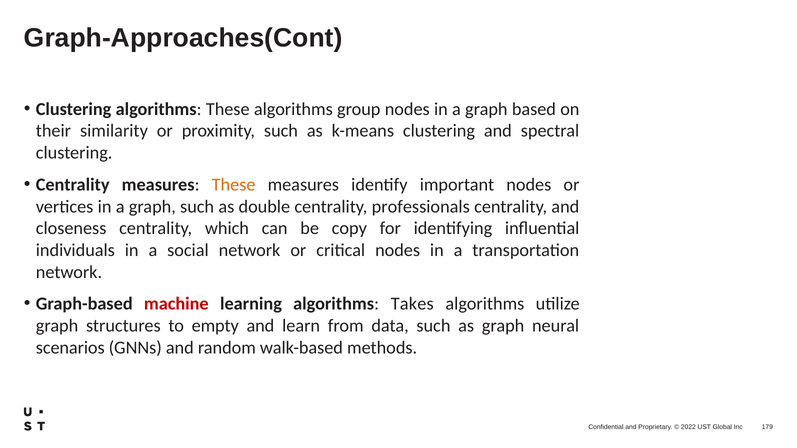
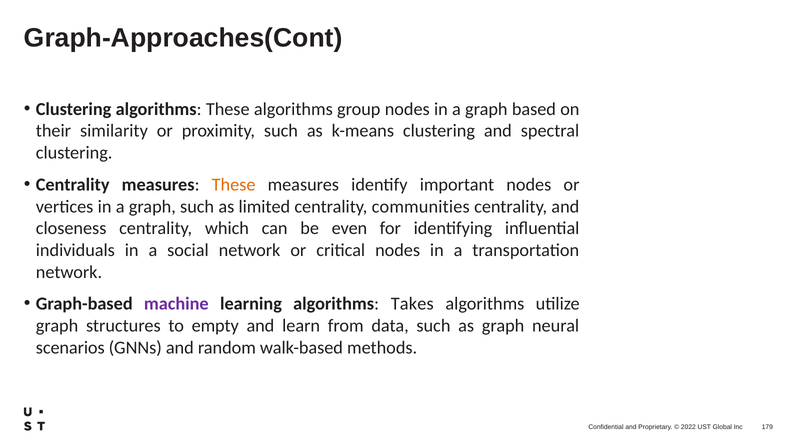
double: double -> limited (264, 207)
professionals: professionals -> communities (421, 207)
copy: copy -> even (349, 229)
machine colour: red -> purple (176, 304)
